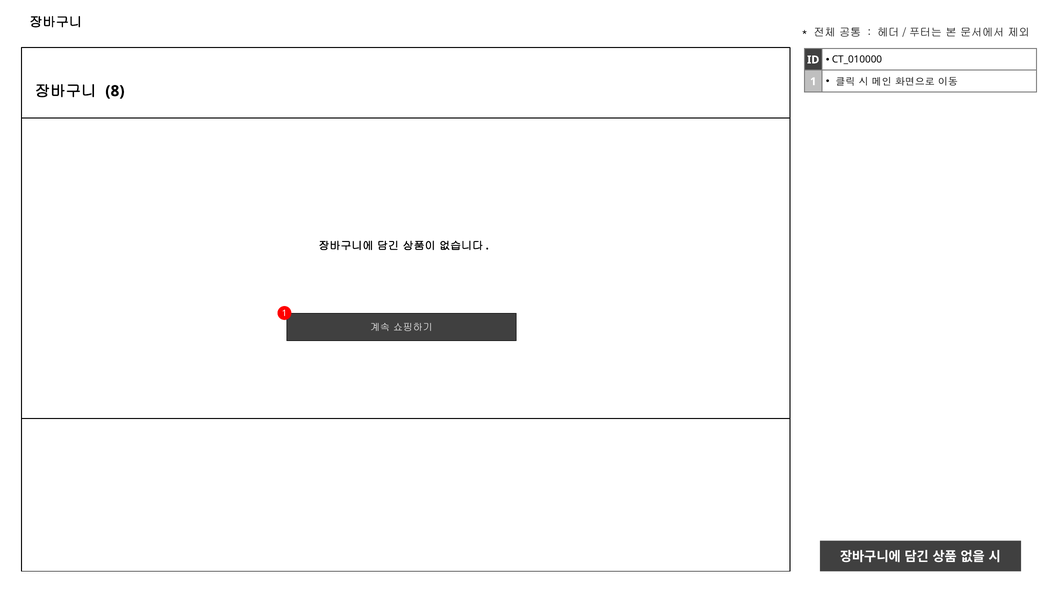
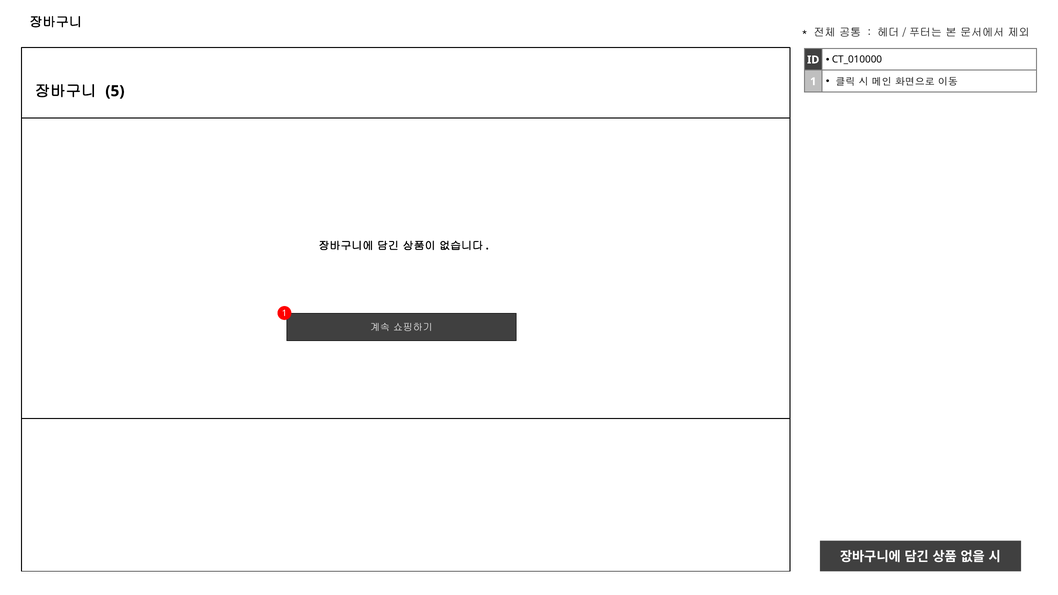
8: 8 -> 5 (115, 91)
